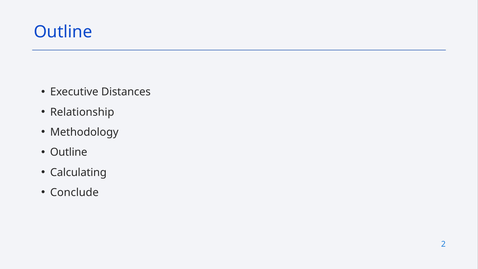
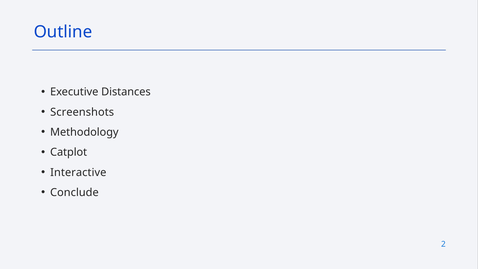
Relationship: Relationship -> Screenshots (82, 112)
Outline: Outline -> Catplot (69, 152)
Calculating: Calculating -> Interactive (78, 172)
